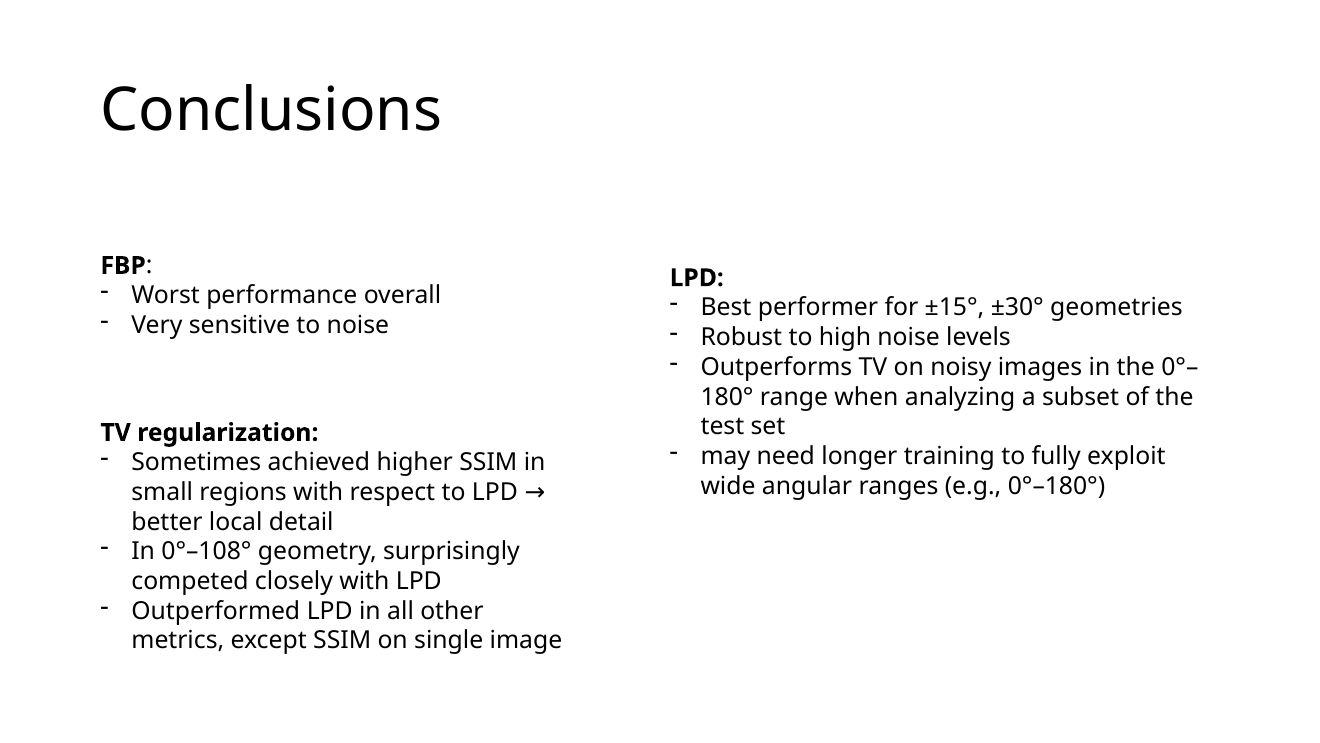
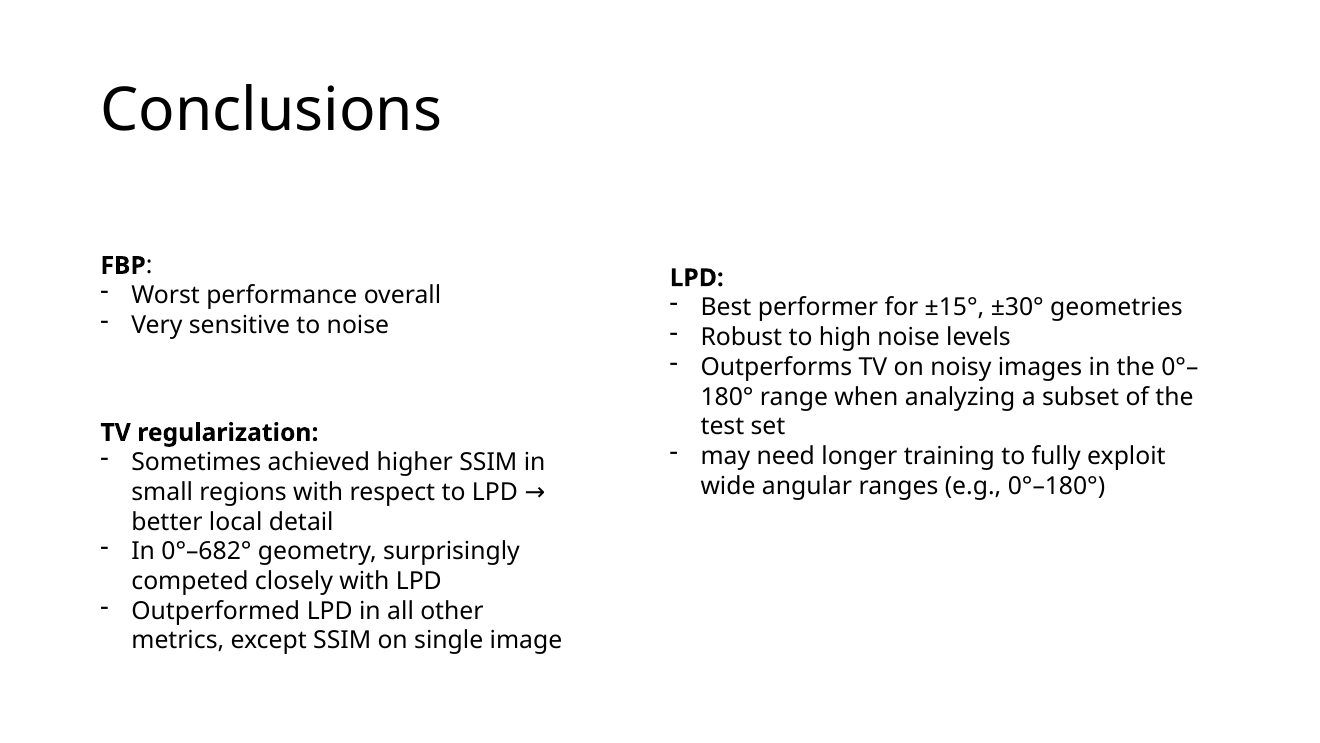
0°–108°: 0°–108° -> 0°–682° (206, 551)
